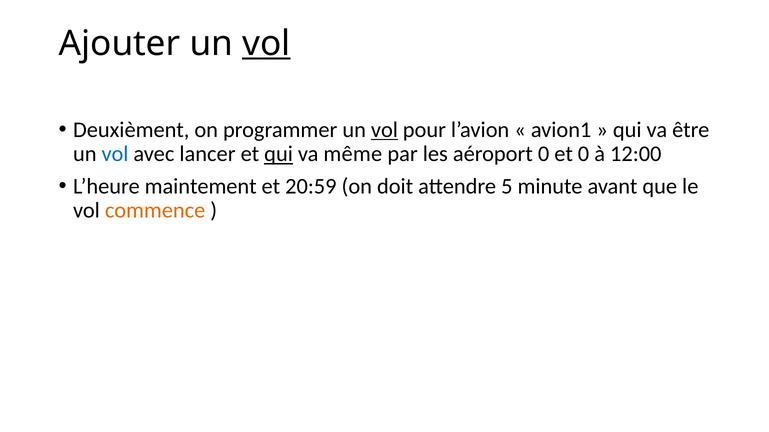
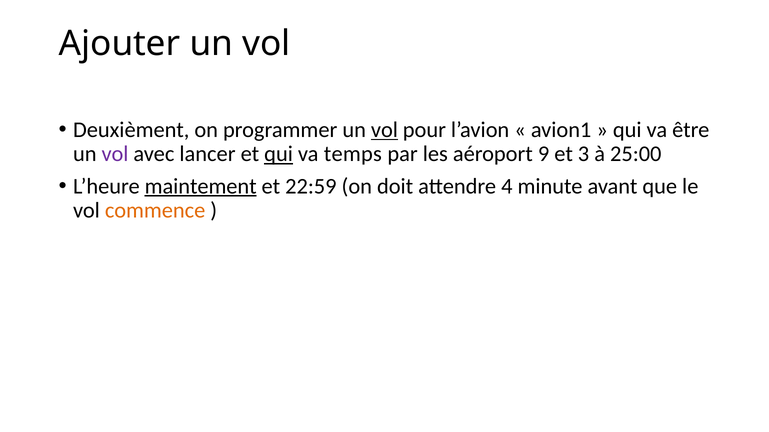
vol underline: present -> none (266, 43)
vol colour: blue -> purple (115, 154)
même: même -> temps (353, 154)
aéroport 0: 0 -> 9 (544, 154)
et 0: 0 -> 3 (584, 154)
12:00: 12:00 -> 25:00 (636, 154)
maintement underline: none -> present (201, 186)
20:59: 20:59 -> 22:59 (311, 186)
5: 5 -> 4 (507, 186)
